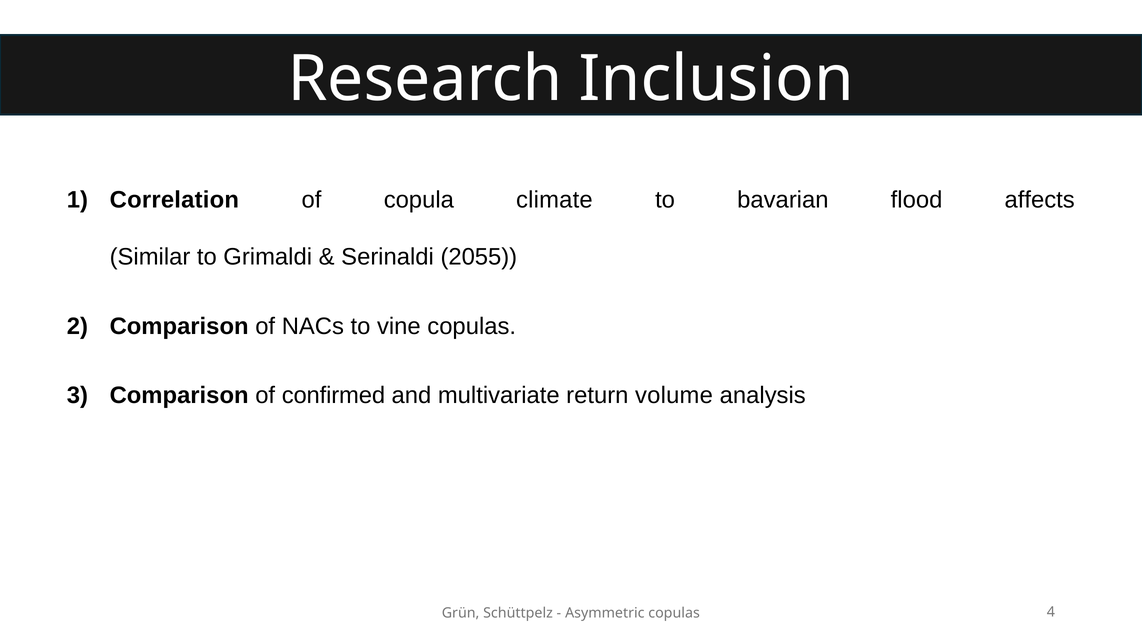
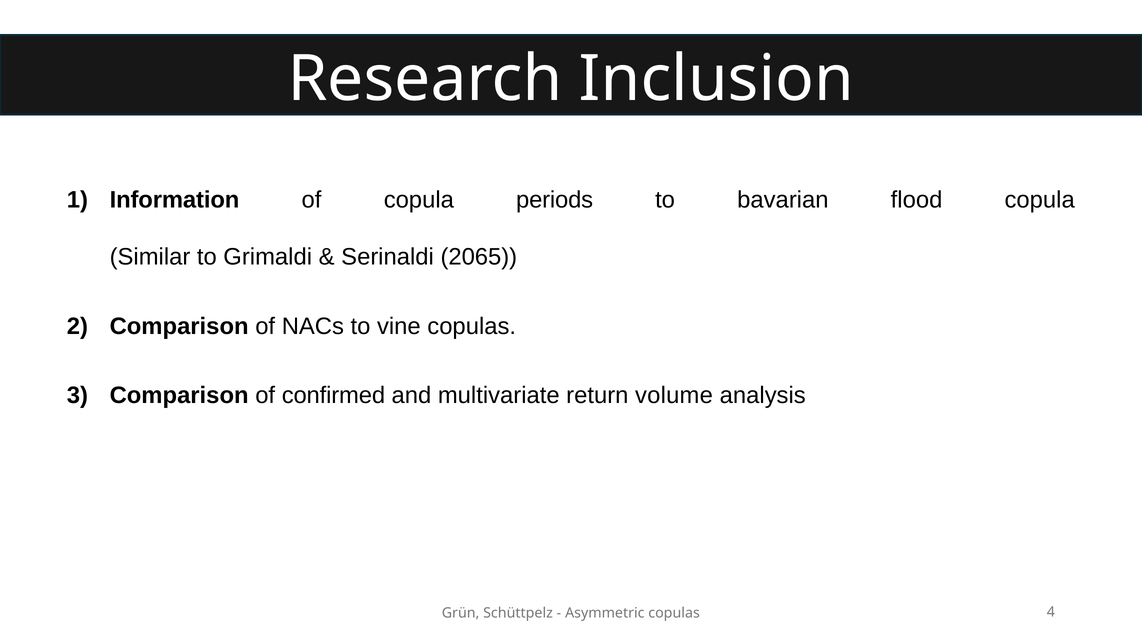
Correlation: Correlation -> Information (175, 200)
climate: climate -> periods (555, 200)
flood affects: affects -> copula (1040, 200)
2055: 2055 -> 2065 (479, 257)
